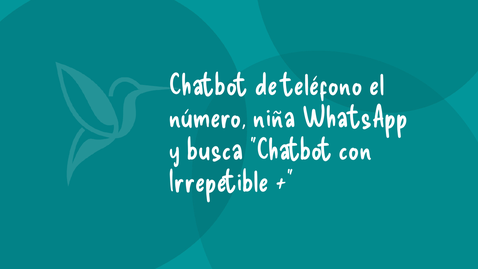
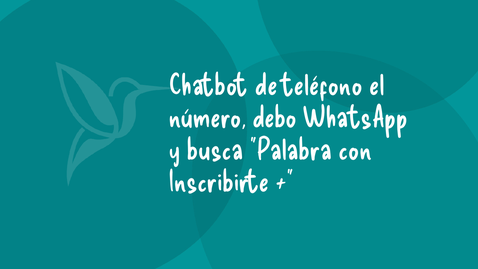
niña: niña -> debo (275, 117)
busca Chatbot: Chatbot -> Palabra (291, 150)
Irrepetible: Irrepetible -> Inscribirte (219, 182)
